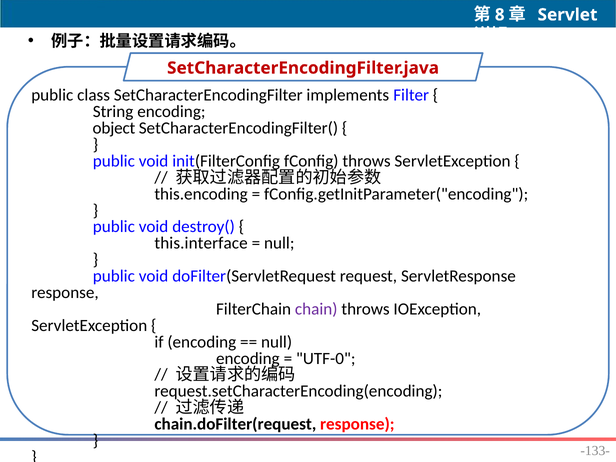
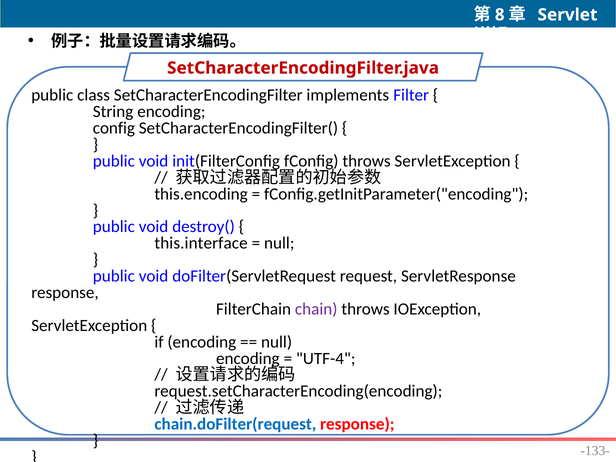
object: object -> config (114, 128)
UTF-0: UTF-0 -> UTF-4 (326, 358)
chain.doFilter(request colour: black -> blue (235, 424)
